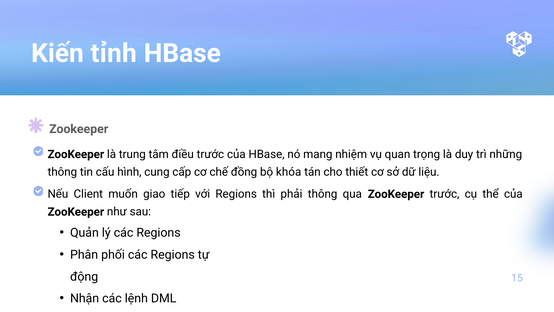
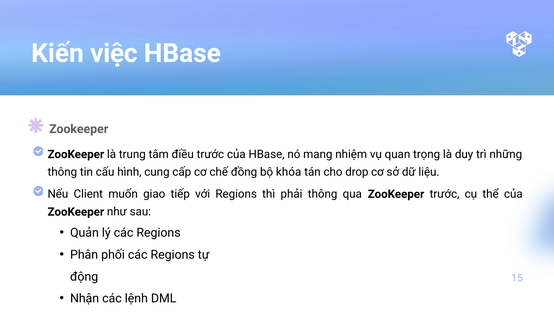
tỉnh: tỉnh -> việc (114, 53)
thiết: thiết -> drop (357, 172)
